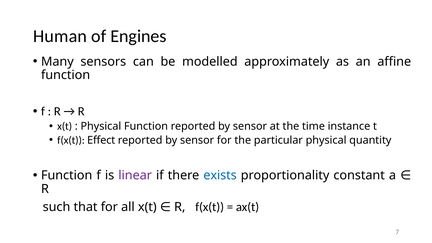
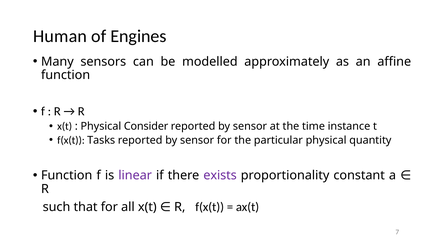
Physical Function: Function -> Consider (146, 126)
Effect: Effect -> Tasks (101, 140)
exists colour: blue -> purple (220, 175)
